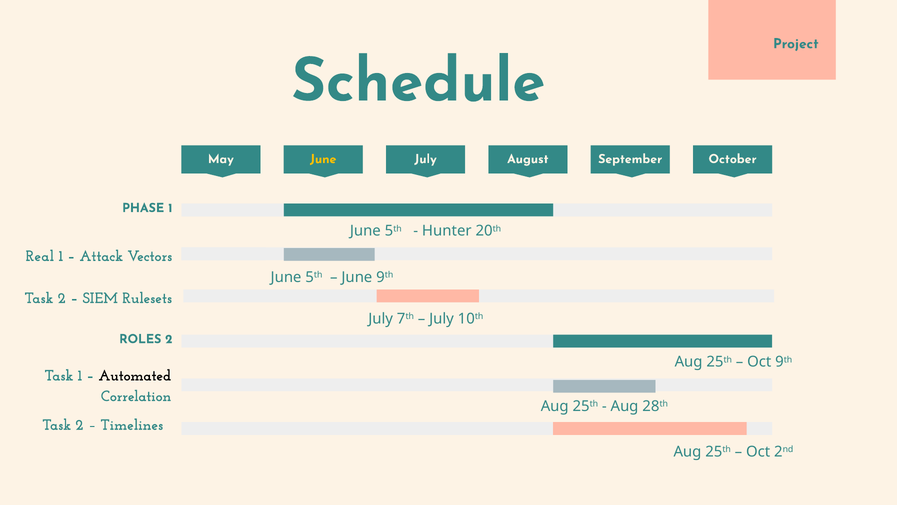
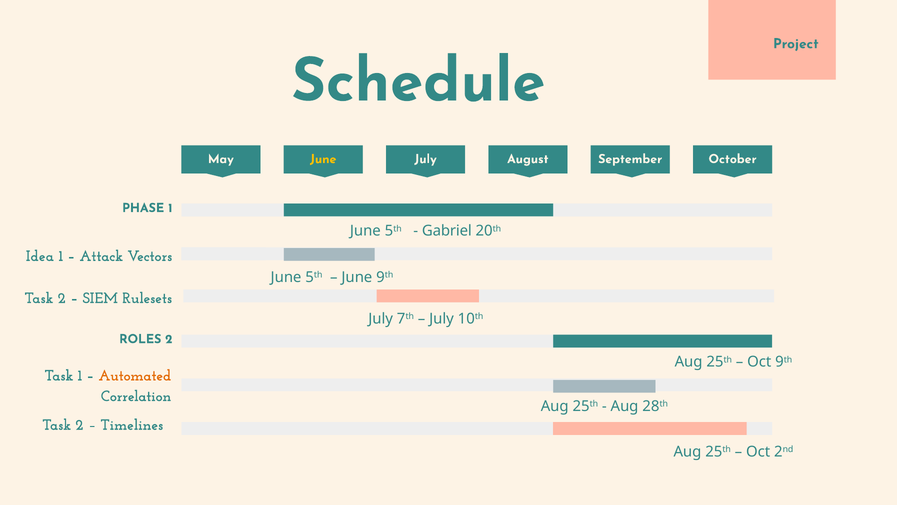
Hunter: Hunter -> Gabriel (447, 231)
Real: Real -> Idea (40, 256)
Automated colour: black -> orange (135, 375)
